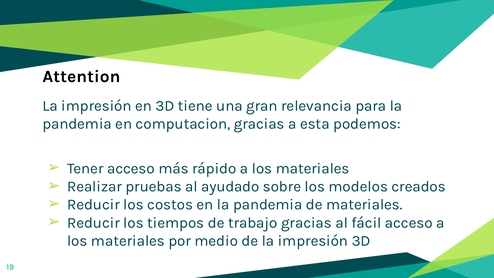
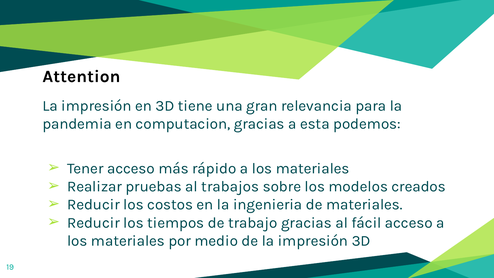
ayudado: ayudado -> trabajos (230, 186)
en la pandemia: pandemia -> ingenieria (268, 205)
